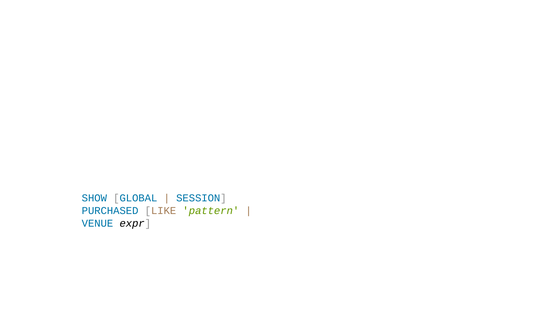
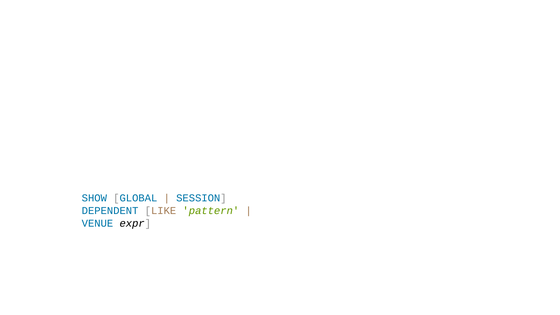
PURCHASED: PURCHASED -> DEPENDENT (110, 211)
